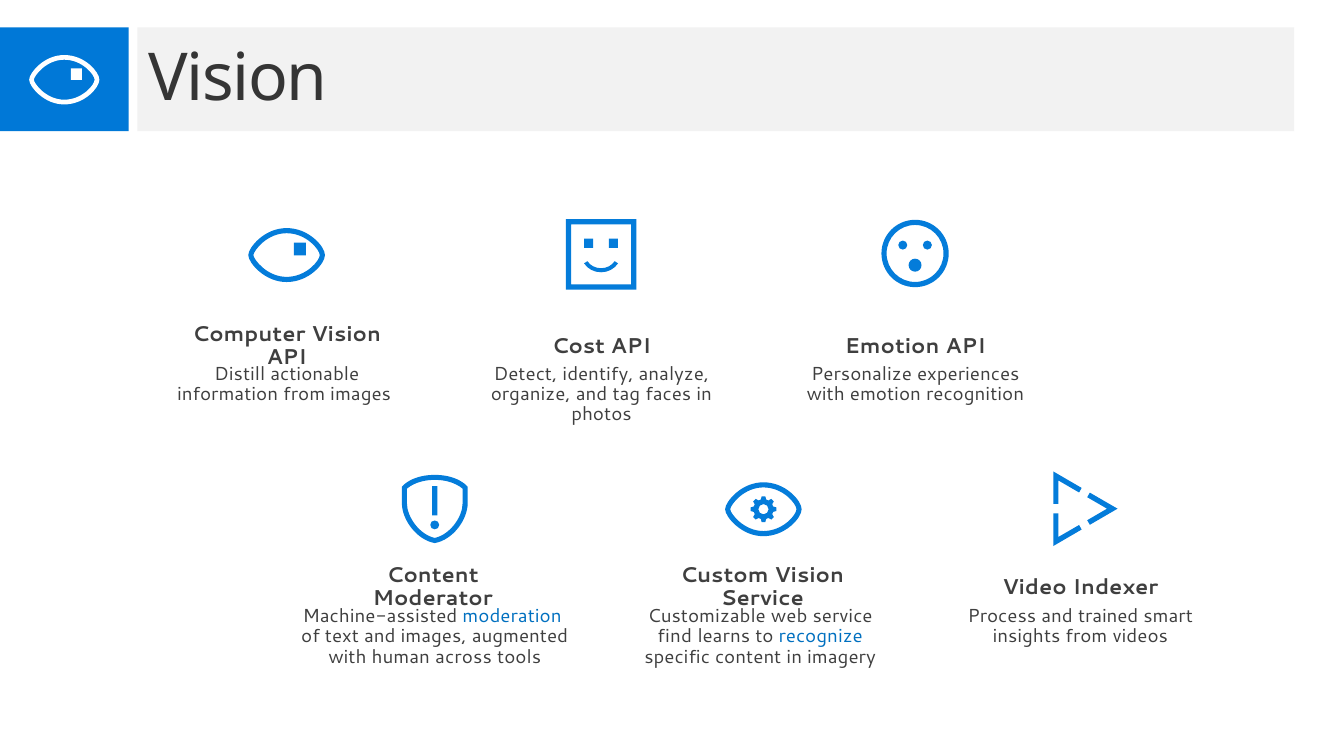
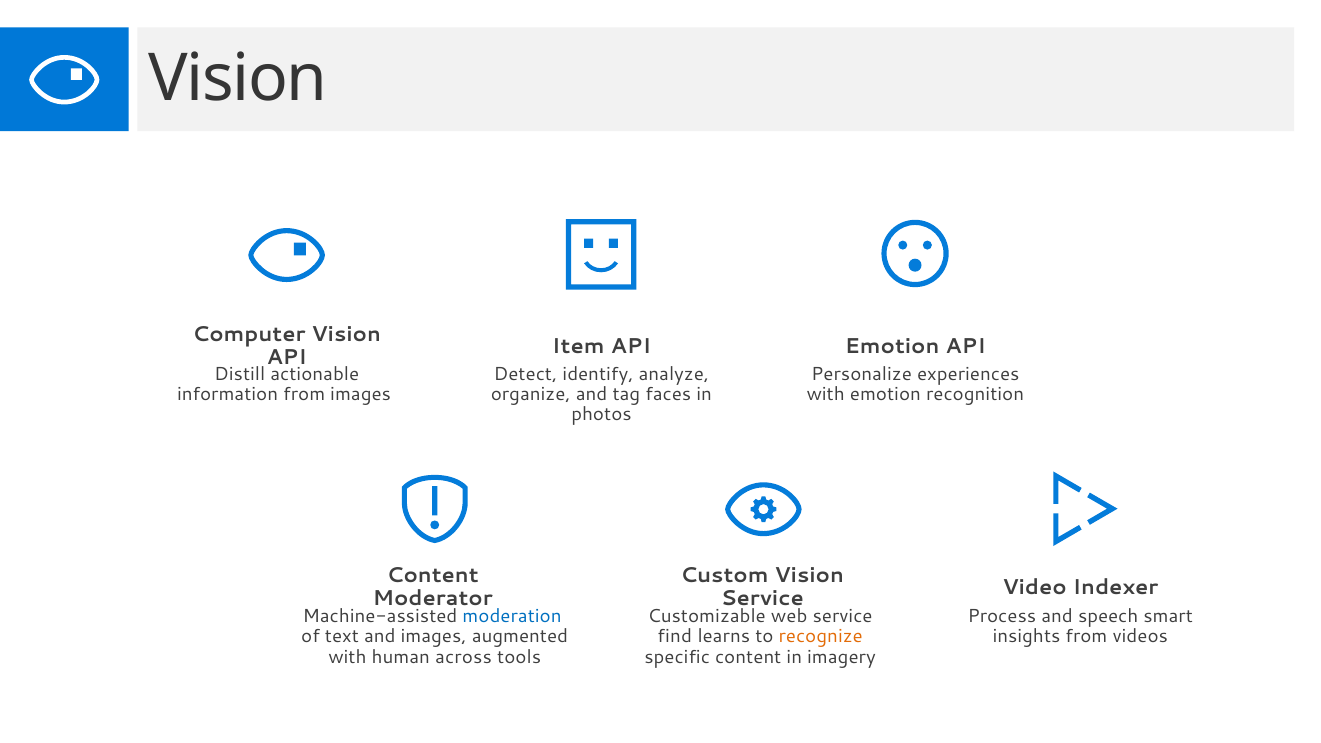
Cost: Cost -> Item (578, 346)
trained: trained -> speech (1108, 616)
recognize colour: blue -> orange (821, 637)
